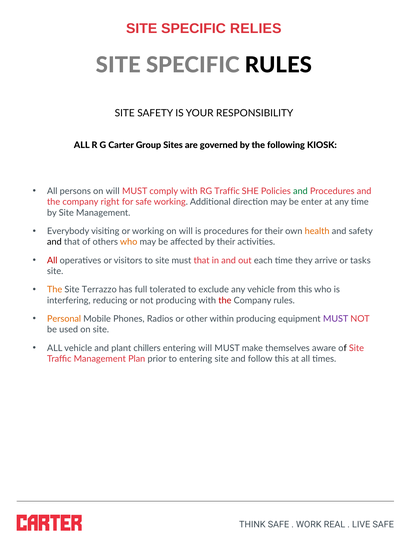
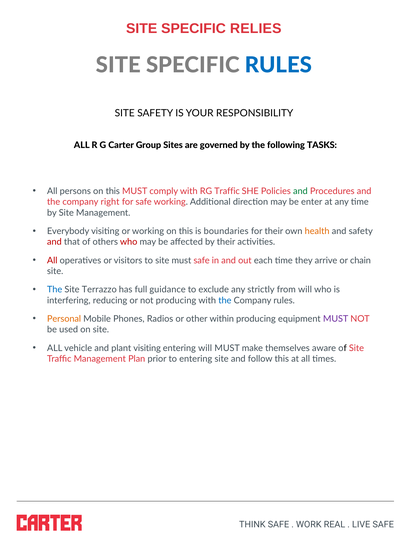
RULES colour: black -> blue (278, 65)
KIOSK: KIOSK -> TASKS (322, 145)
persons on will: will -> this (113, 191)
working on will: will -> this (186, 232)
is procedures: procedures -> boundaries (226, 232)
and colour: black -> red (54, 242)
who colour: orange -> red (129, 242)
must that: that -> safe (202, 261)
tasks: tasks -> chain (360, 261)
The colour: orange -> blue (55, 290)
tolerated: tolerated -> guidance (168, 290)
any vehicle: vehicle -> strictly (261, 290)
from this: this -> will (305, 290)
the colour: red -> blue (225, 301)
plant chillers: chillers -> visiting (147, 349)
